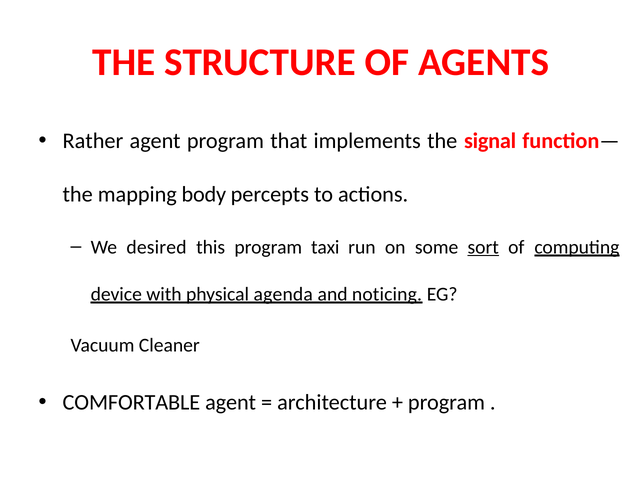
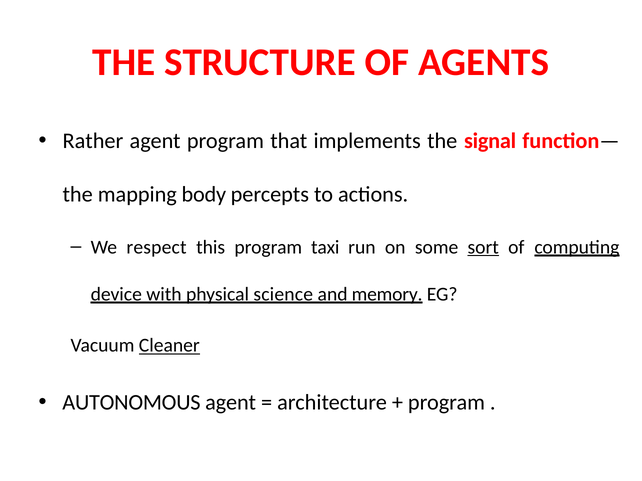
desired: desired -> respect (156, 247)
agenda: agenda -> science (283, 294)
noticing: noticing -> memory (387, 294)
Cleaner underline: none -> present (169, 346)
COMFORTABLE: COMFORTABLE -> AUTONOMOUS (131, 403)
